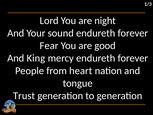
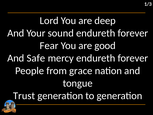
night: night -> deep (105, 21)
King: King -> Safe (36, 58)
heart: heart -> grace (81, 71)
